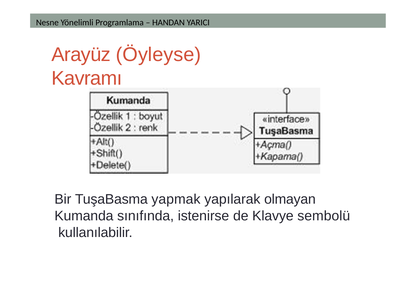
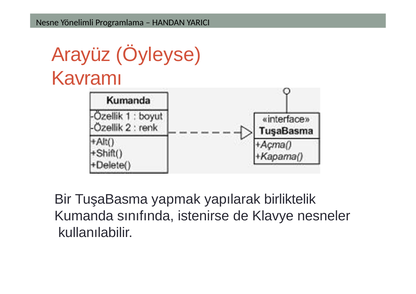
olmayan: olmayan -> birliktelik (290, 199)
sembolü: sembolü -> nesneler (324, 216)
